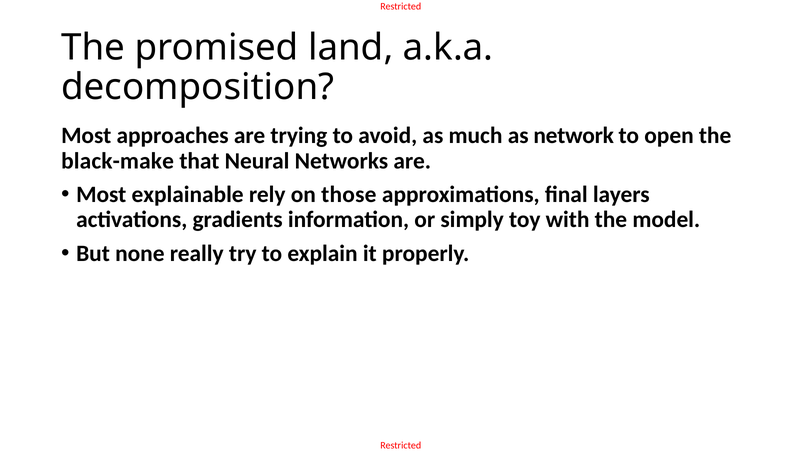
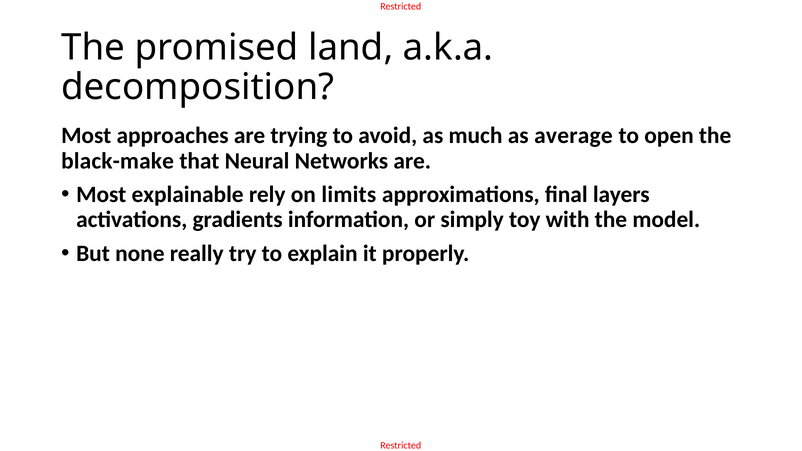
network: network -> average (573, 136)
those: those -> limits (349, 194)
